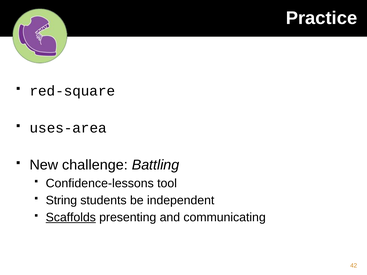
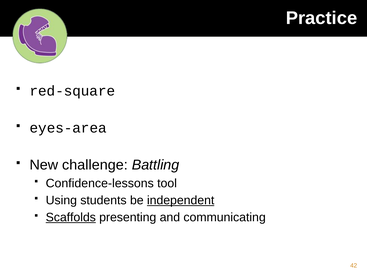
uses-area: uses-area -> eyes-area (68, 128)
String: String -> Using (61, 201)
independent underline: none -> present (181, 201)
